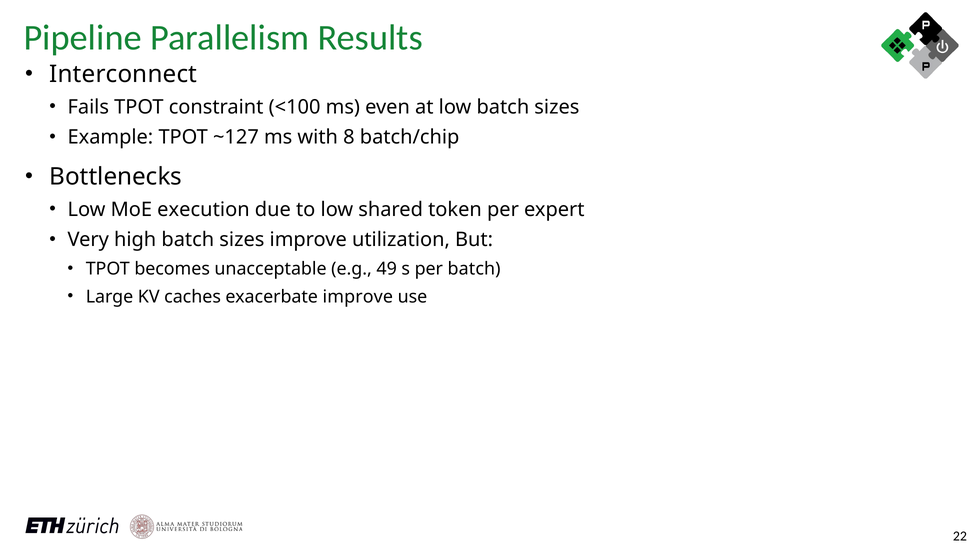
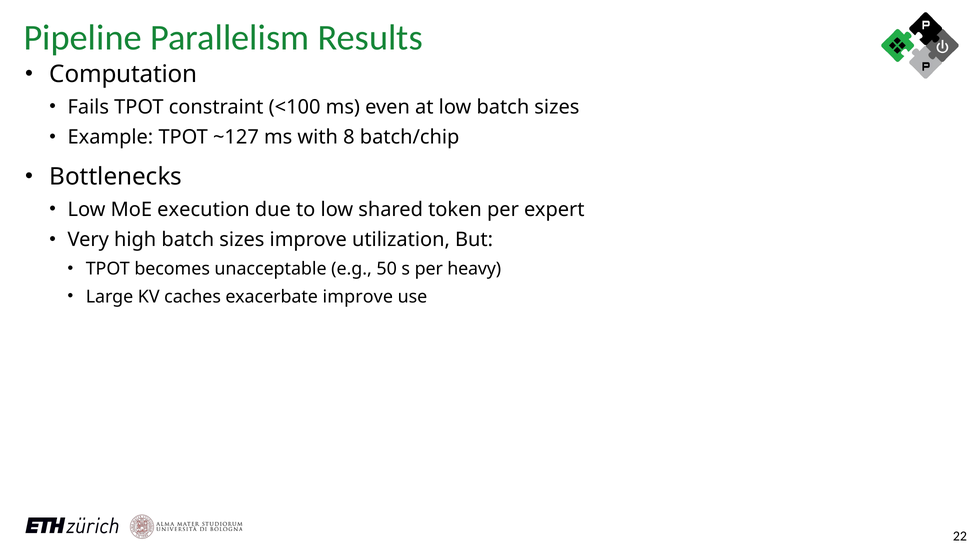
Interconnect: Interconnect -> Computation (123, 75)
49: 49 -> 50 (387, 269)
per batch: batch -> heavy (474, 269)
